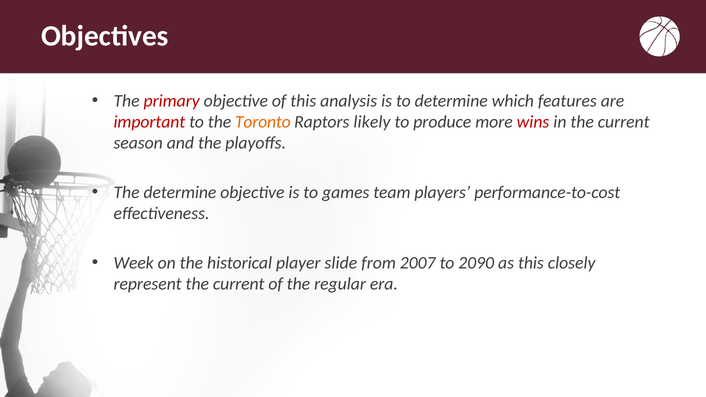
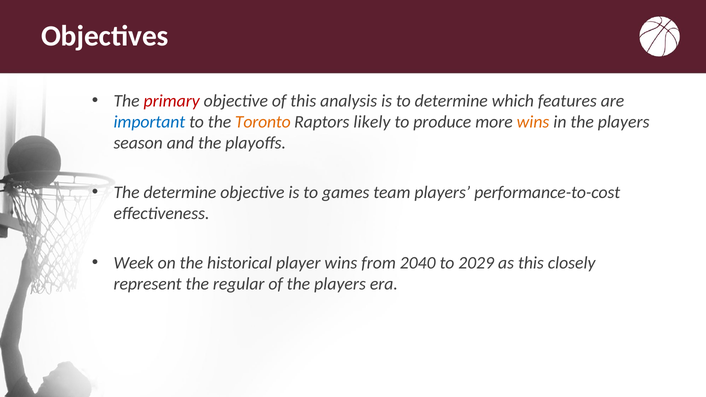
important colour: red -> blue (149, 122)
wins colour: red -> orange (533, 122)
in the current: current -> players (624, 122)
player slide: slide -> wins (341, 263)
2007: 2007 -> 2040 (418, 263)
2090: 2090 -> 2029 (476, 263)
represent the current: current -> regular (239, 284)
of the regular: regular -> players (340, 284)
